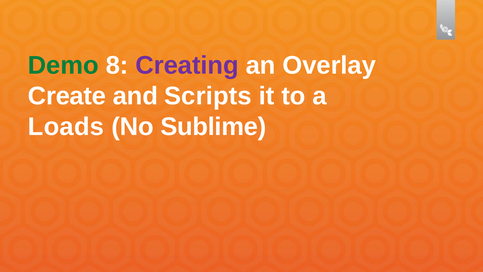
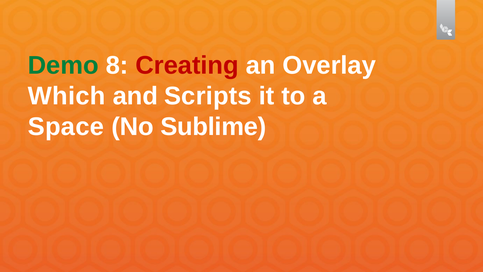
Creating colour: purple -> red (187, 65)
Create: Create -> Which (67, 96)
Loads: Loads -> Space (66, 126)
